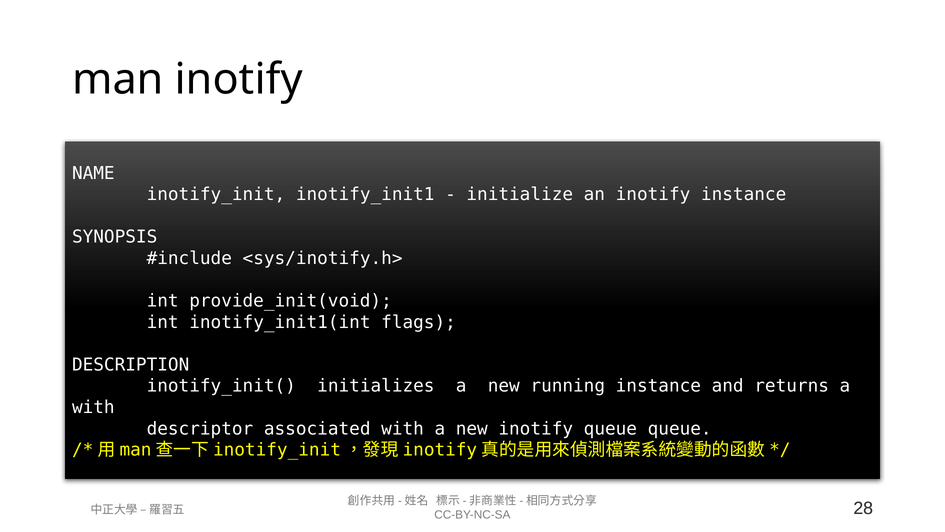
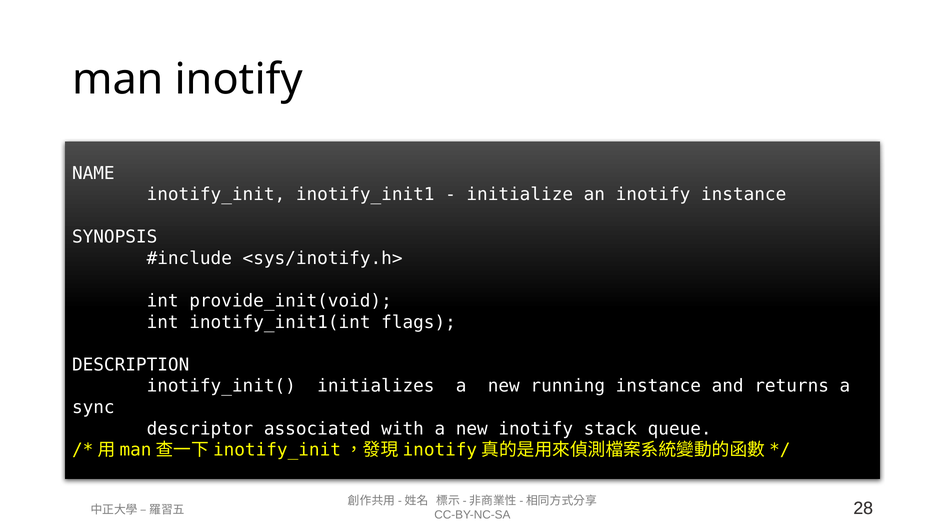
with: with -> sync (93, 407)
inotify queue: queue -> stack (610, 428)
